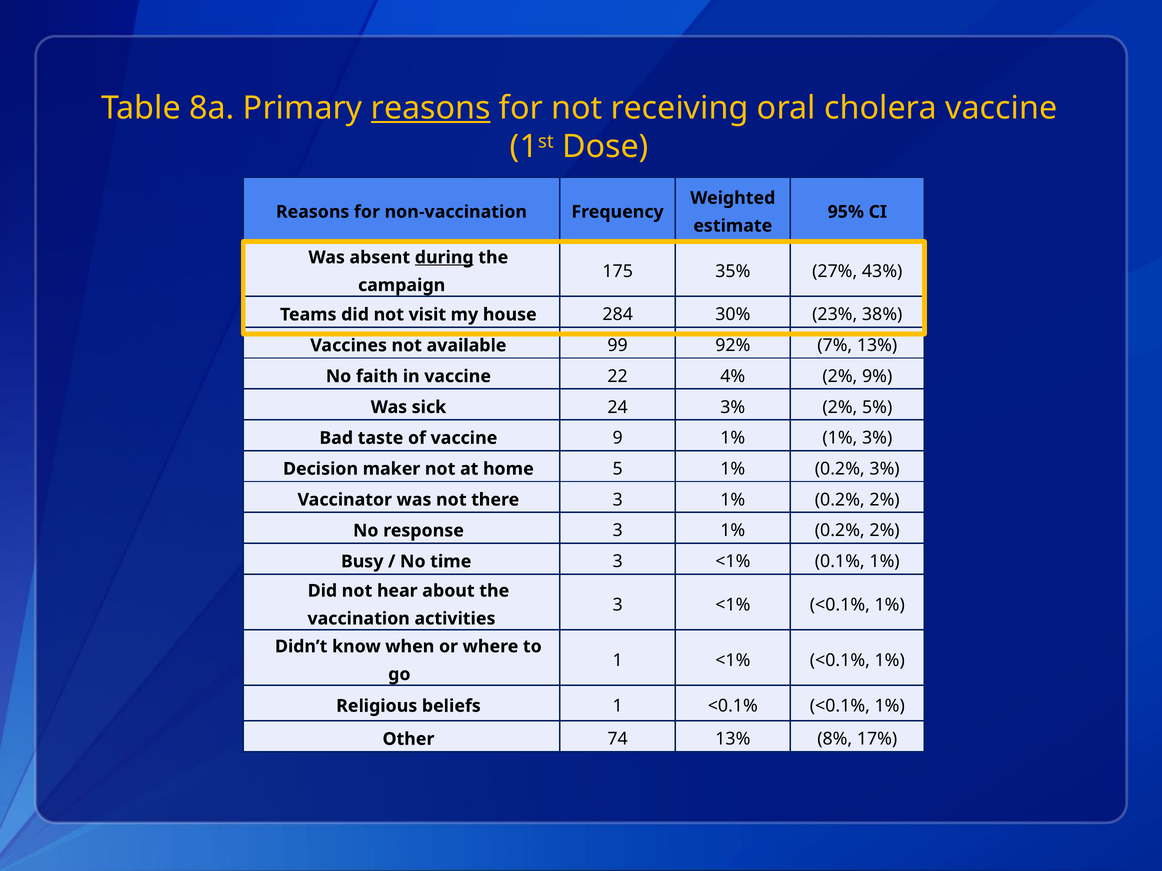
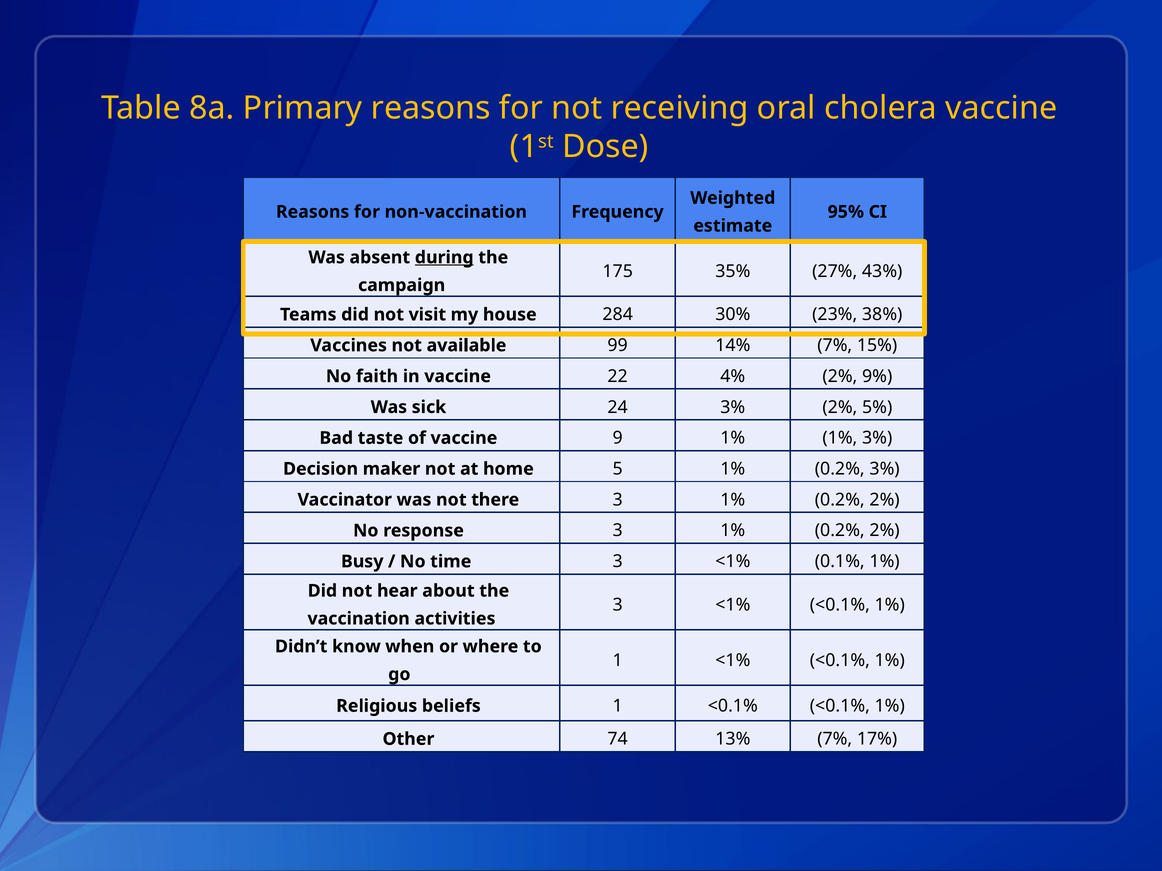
reasons underline: present -> none (431, 108)
92%: 92% -> 14% (733, 346)
7% 13%: 13% -> 15% (877, 346)
13% 8%: 8% -> 7% (835, 739)
